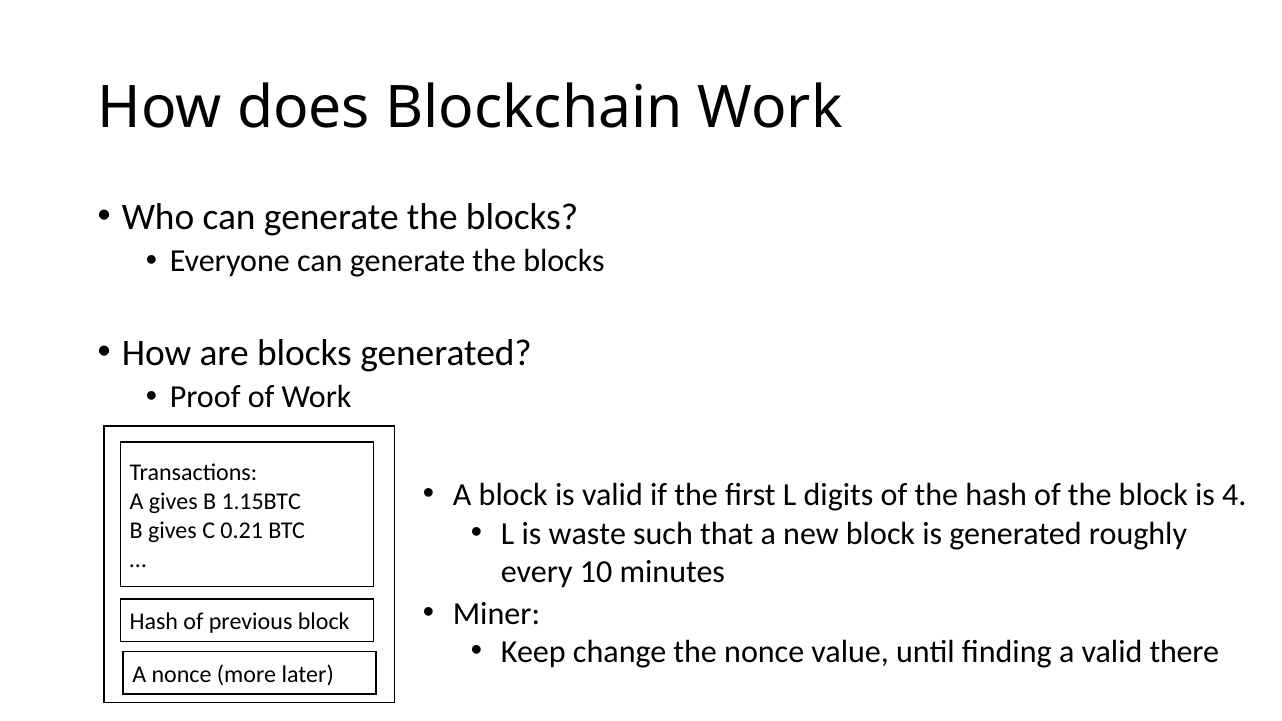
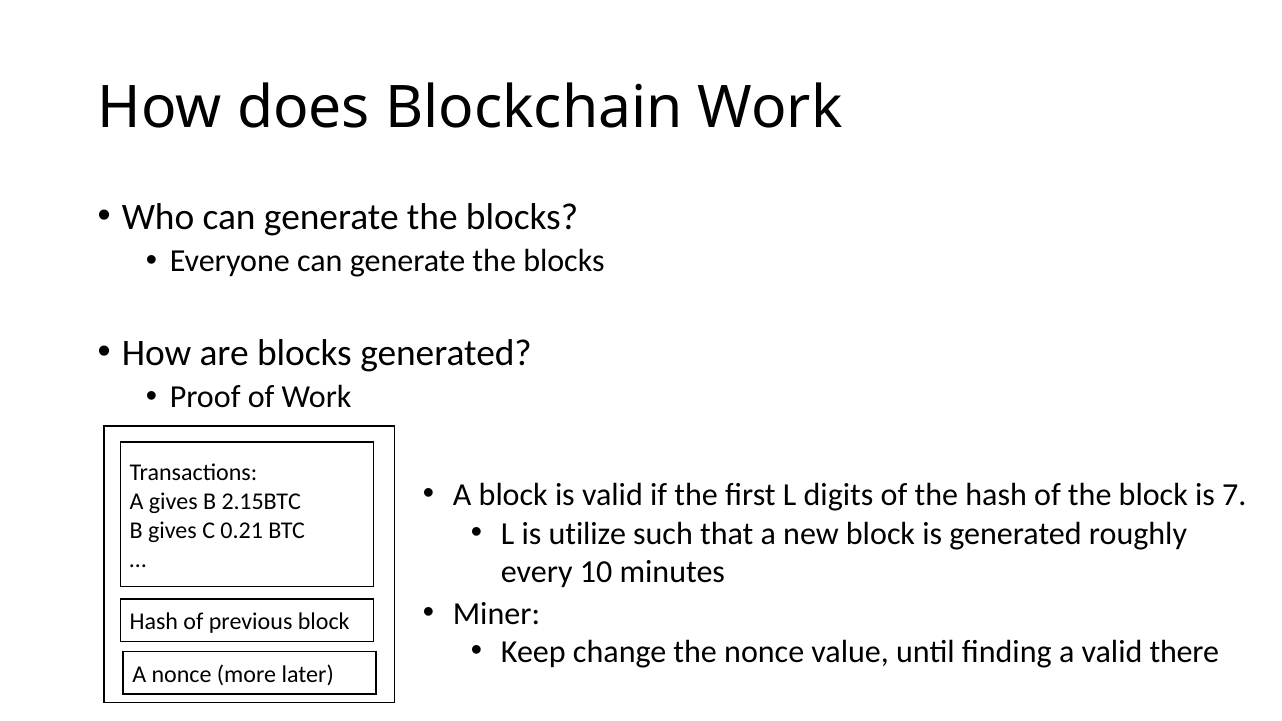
4: 4 -> 7 (1234, 495)
1.15BTC: 1.15BTC -> 2.15BTC (261, 502)
waste: waste -> utilize (587, 534)
